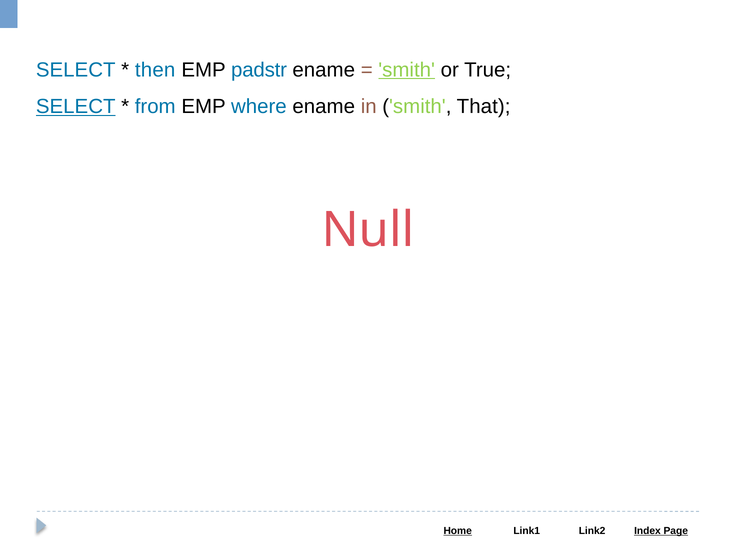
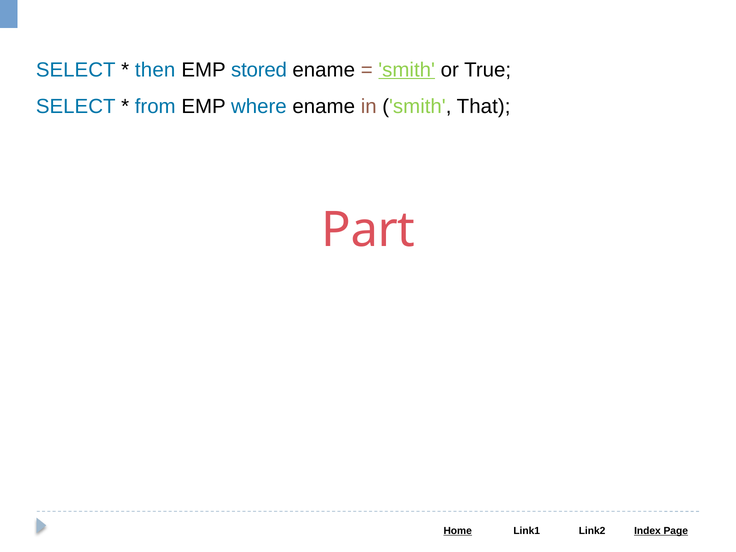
padstr: padstr -> stored (259, 70)
SELECT underline: present -> none (76, 107)
Null: Null -> Part (368, 230)
